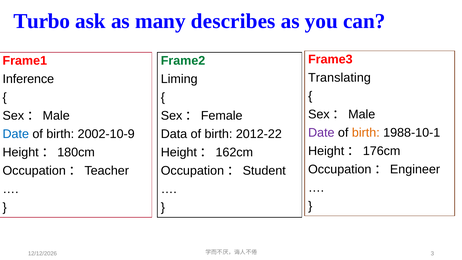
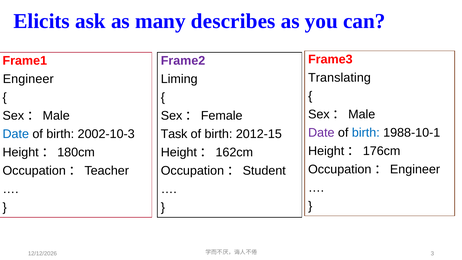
Turbo: Turbo -> Elicits (42, 21)
Frame2 colour: green -> purple (183, 61)
Inference: Inference -> Engineer (28, 79)
birth colour: orange -> blue (366, 133)
2002-10-9: 2002-10-9 -> 2002-10-3 (106, 134)
Data: Data -> Task (174, 134)
2012-22: 2012-22 -> 2012-15 (259, 134)
